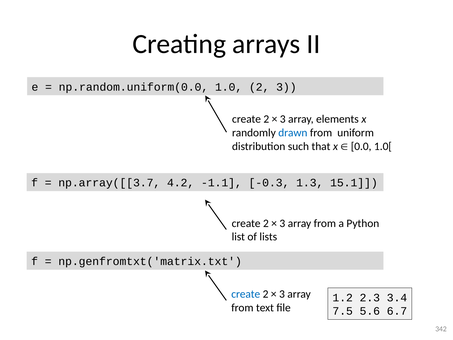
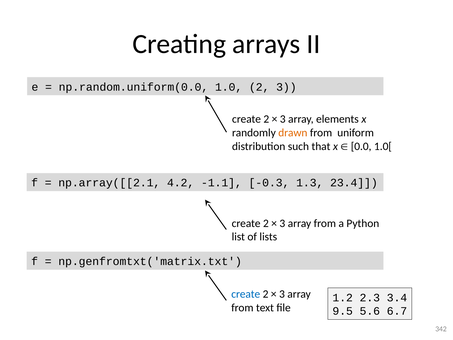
drawn colour: blue -> orange (293, 133)
np.array([[3.7: np.array([[3.7 -> np.array([[2.1 (109, 183)
15.1: 15.1 -> 23.4 (354, 183)
7.5: 7.5 -> 9.5 (343, 311)
